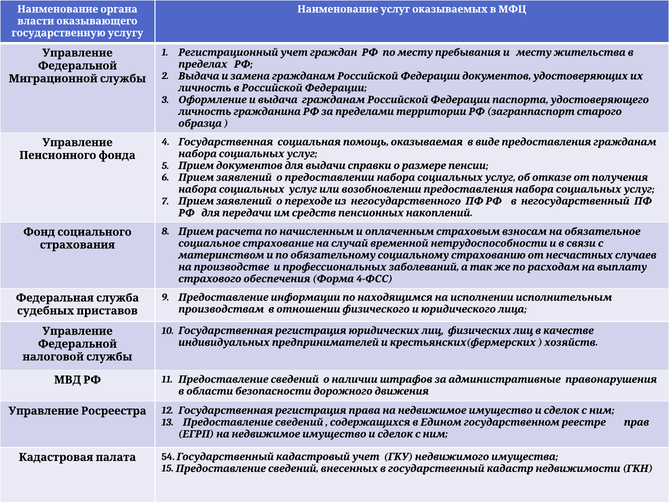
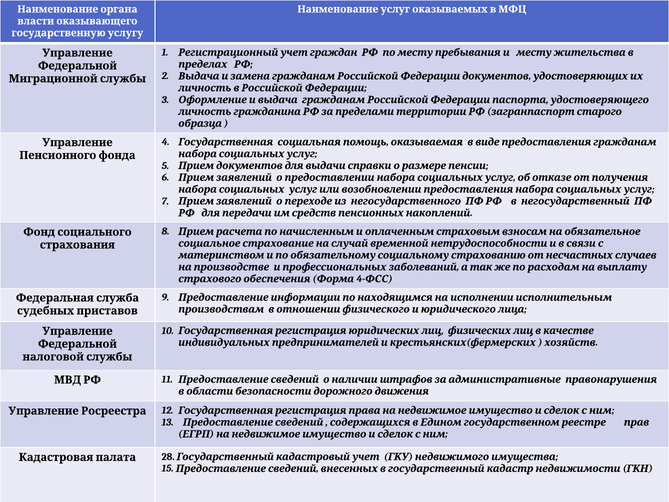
54: 54 -> 28 (168, 457)
